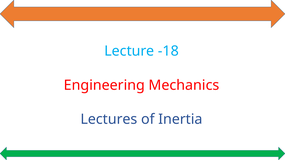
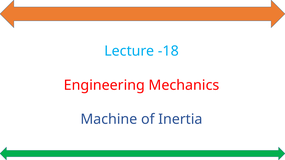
Lectures: Lectures -> Machine (109, 120)
